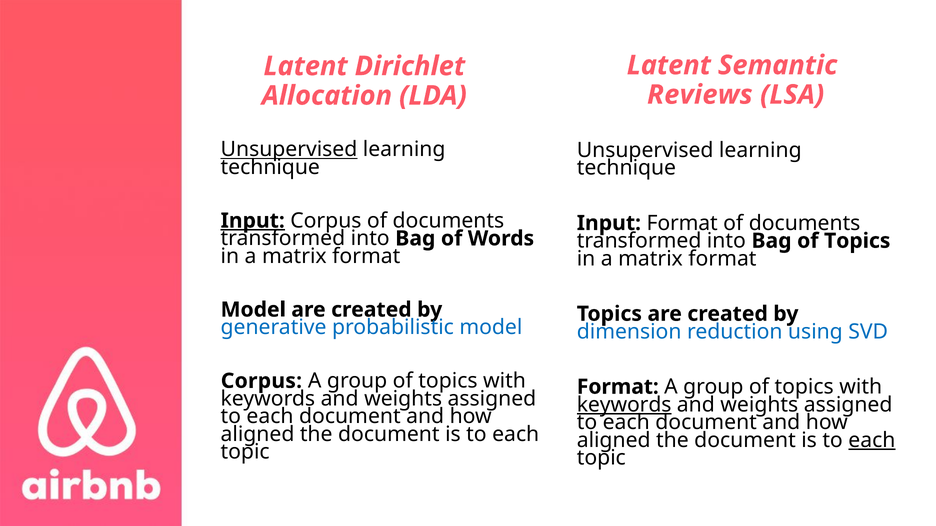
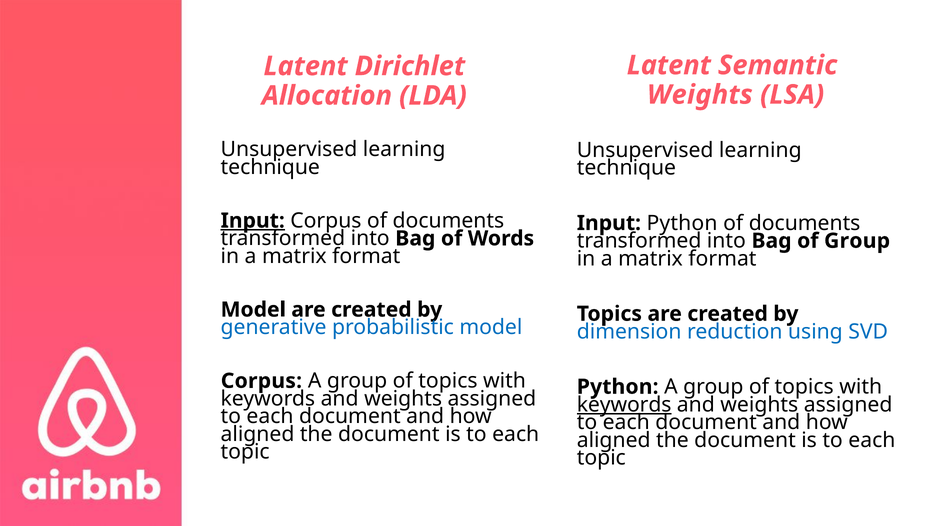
Reviews: Reviews -> Weights (700, 95)
Unsupervised underline: present -> none (289, 150)
Input Format: Format -> Python (682, 223)
Bag of Topics: Topics -> Group (857, 241)
Format: Format -> Python (618, 387)
each underline: present -> none (872, 440)
